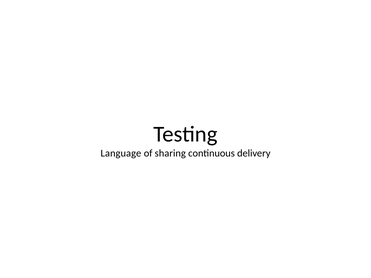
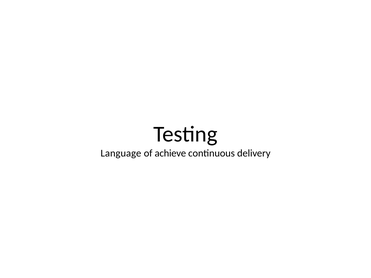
sharing: sharing -> achieve (170, 153)
